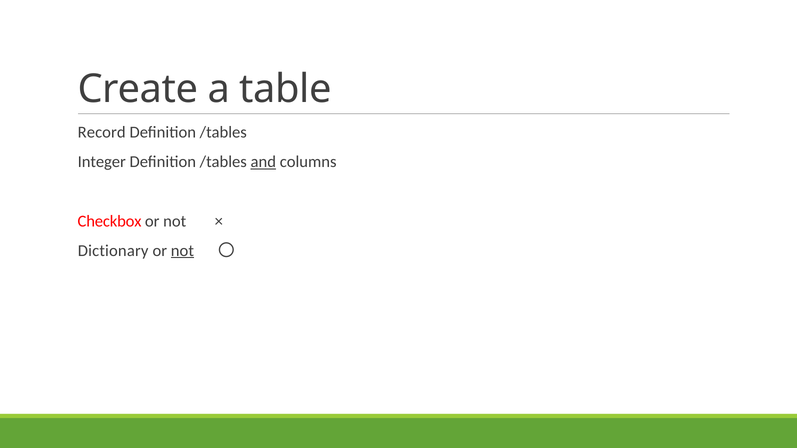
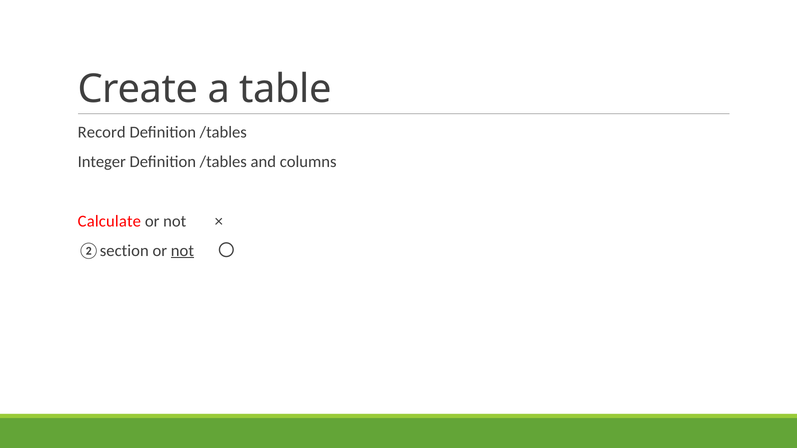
and underline: present -> none (263, 162)
Checkbox: Checkbox -> Calculate (109, 221)
Dictionary: Dictionary -> ②section (113, 251)
